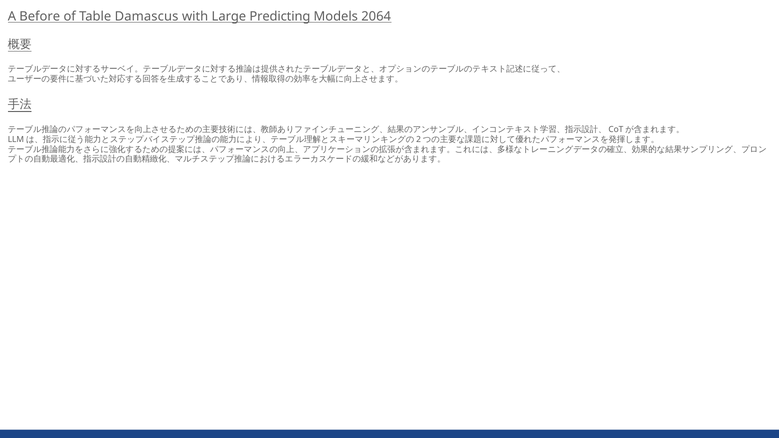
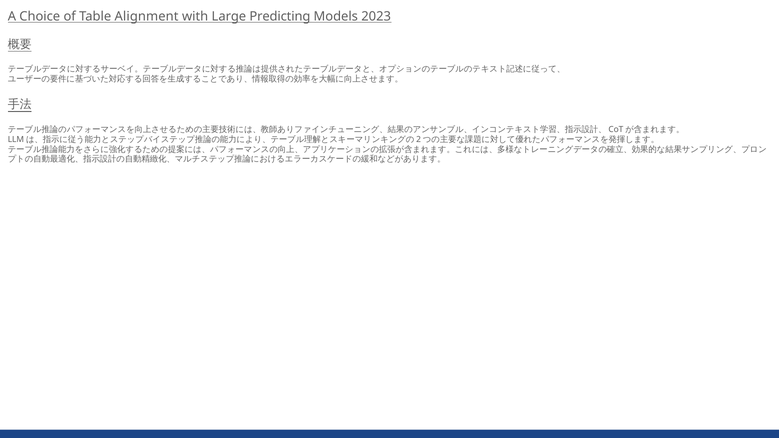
Before: Before -> Choice (40, 16)
Damascus: Damascus -> Alignment (147, 16)
2064: 2064 -> 2023 (376, 16)
